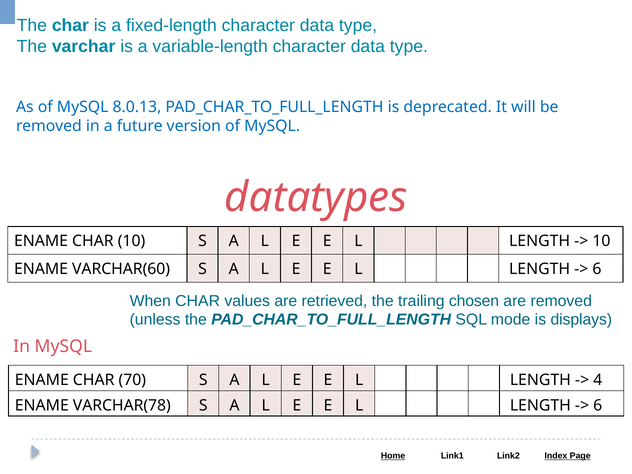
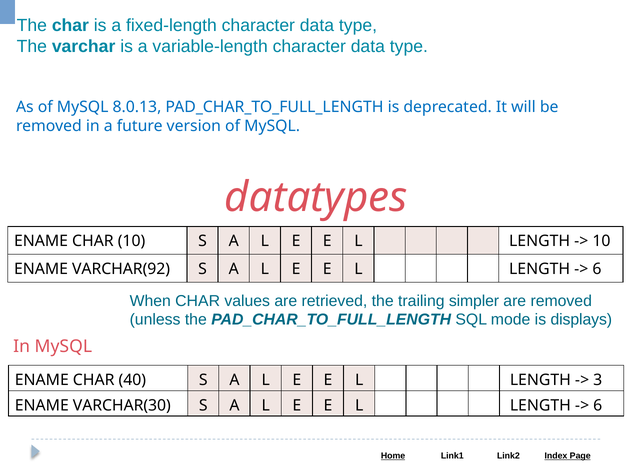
VARCHAR(60: VARCHAR(60 -> VARCHAR(92 (121, 269)
chosen: chosen -> simpler (474, 301)
70: 70 -> 40 (132, 380)
4: 4 -> 3 (598, 380)
VARCHAR(78: VARCHAR(78 -> VARCHAR(30 (122, 406)
